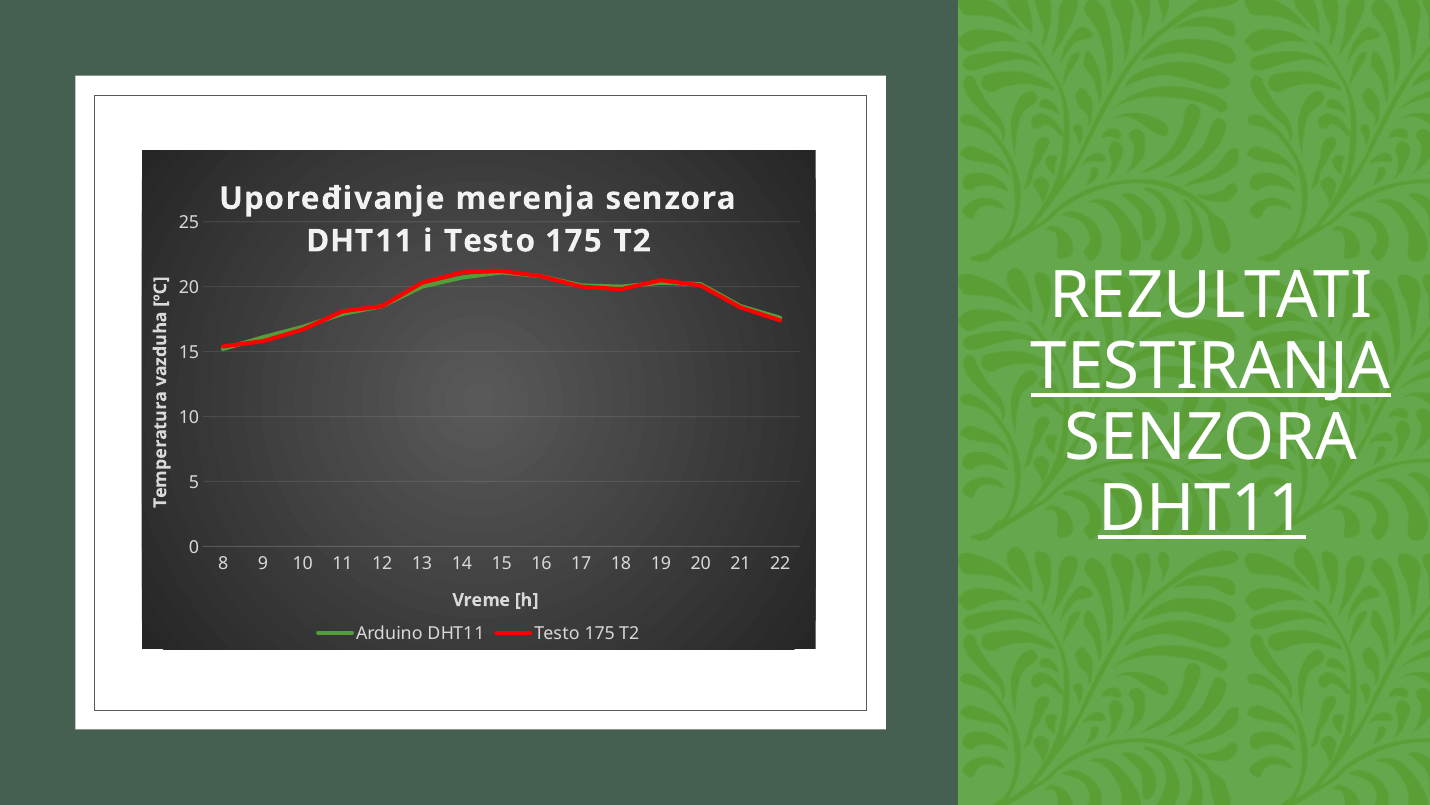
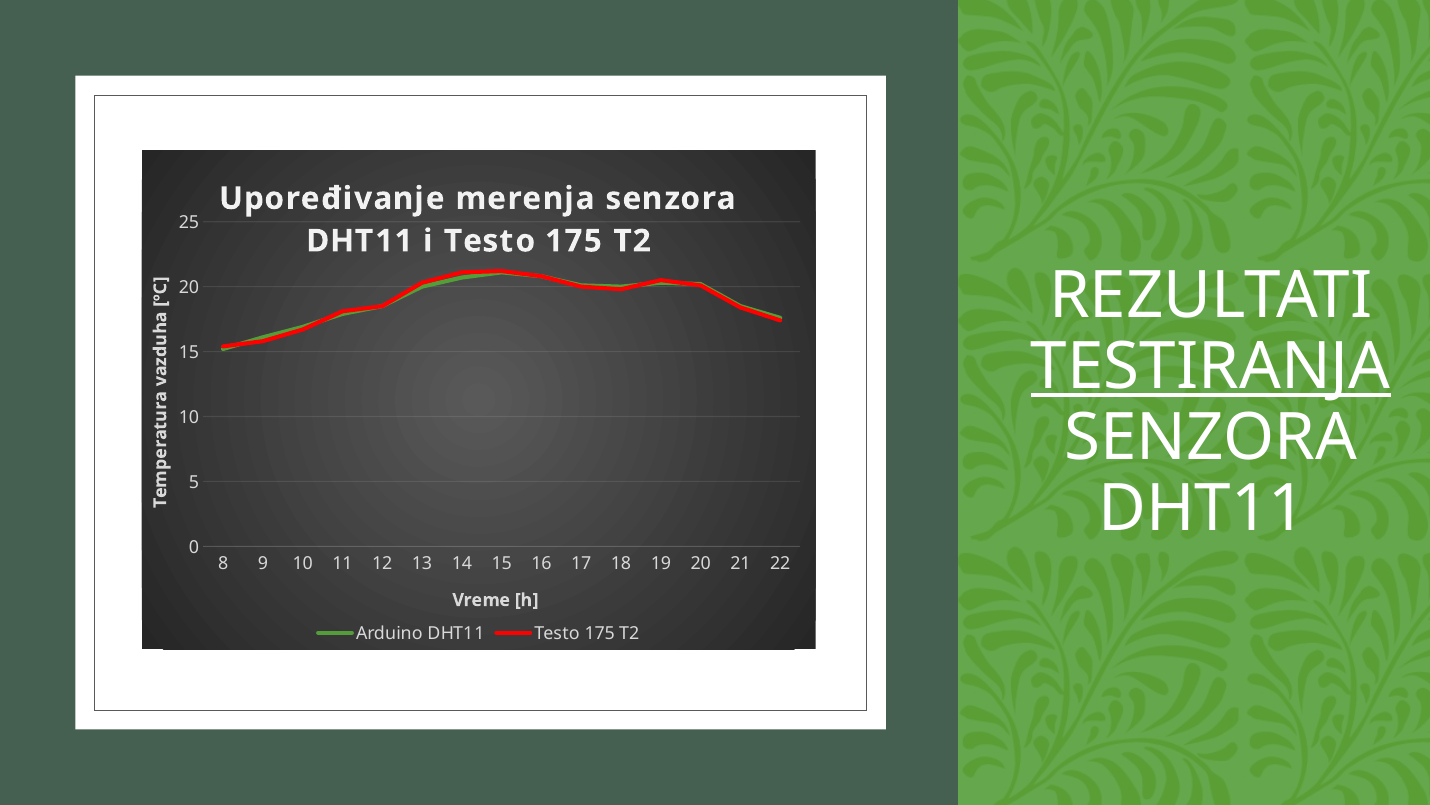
DHT11 underline: present -> none (1202, 508)
